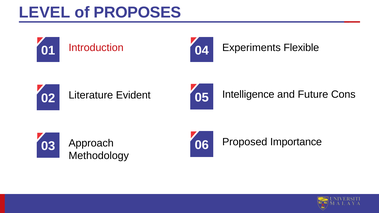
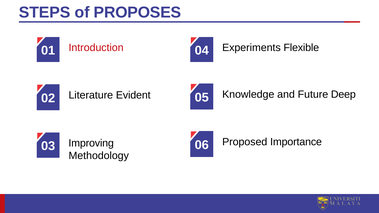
LEVEL: LEVEL -> STEPS (45, 13)
Intelligence: Intelligence -> Knowledge (248, 94)
Cons: Cons -> Deep (343, 94)
Approach: Approach -> Improving (91, 143)
